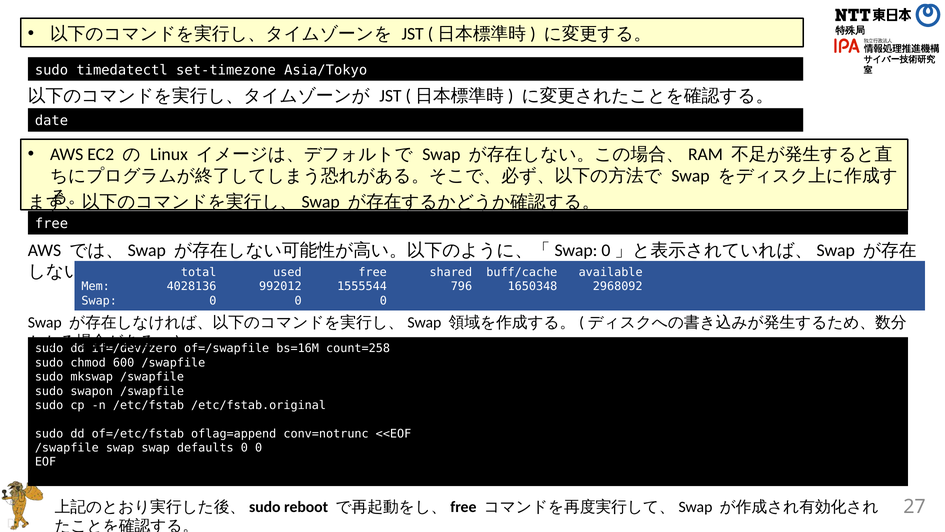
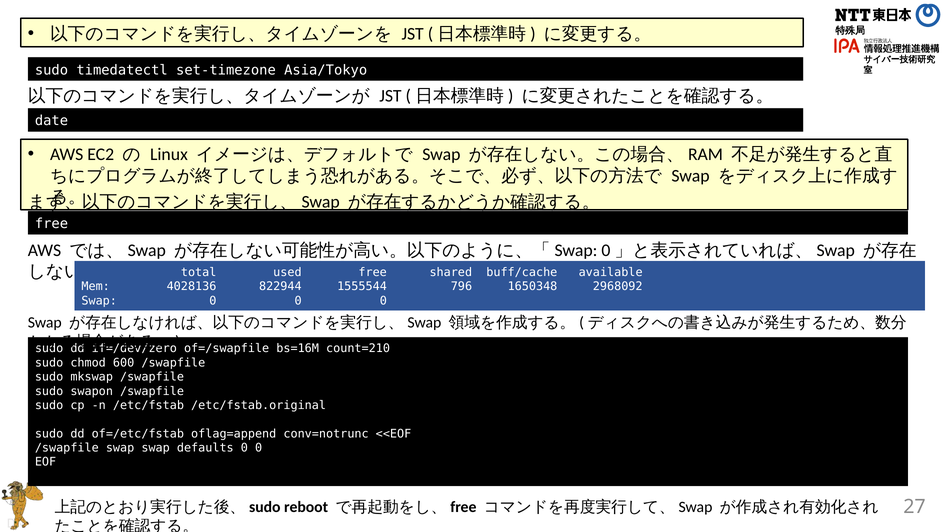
992012: 992012 -> 822944 (280, 286)
count=258: count=258 -> count=210 (358, 348)
